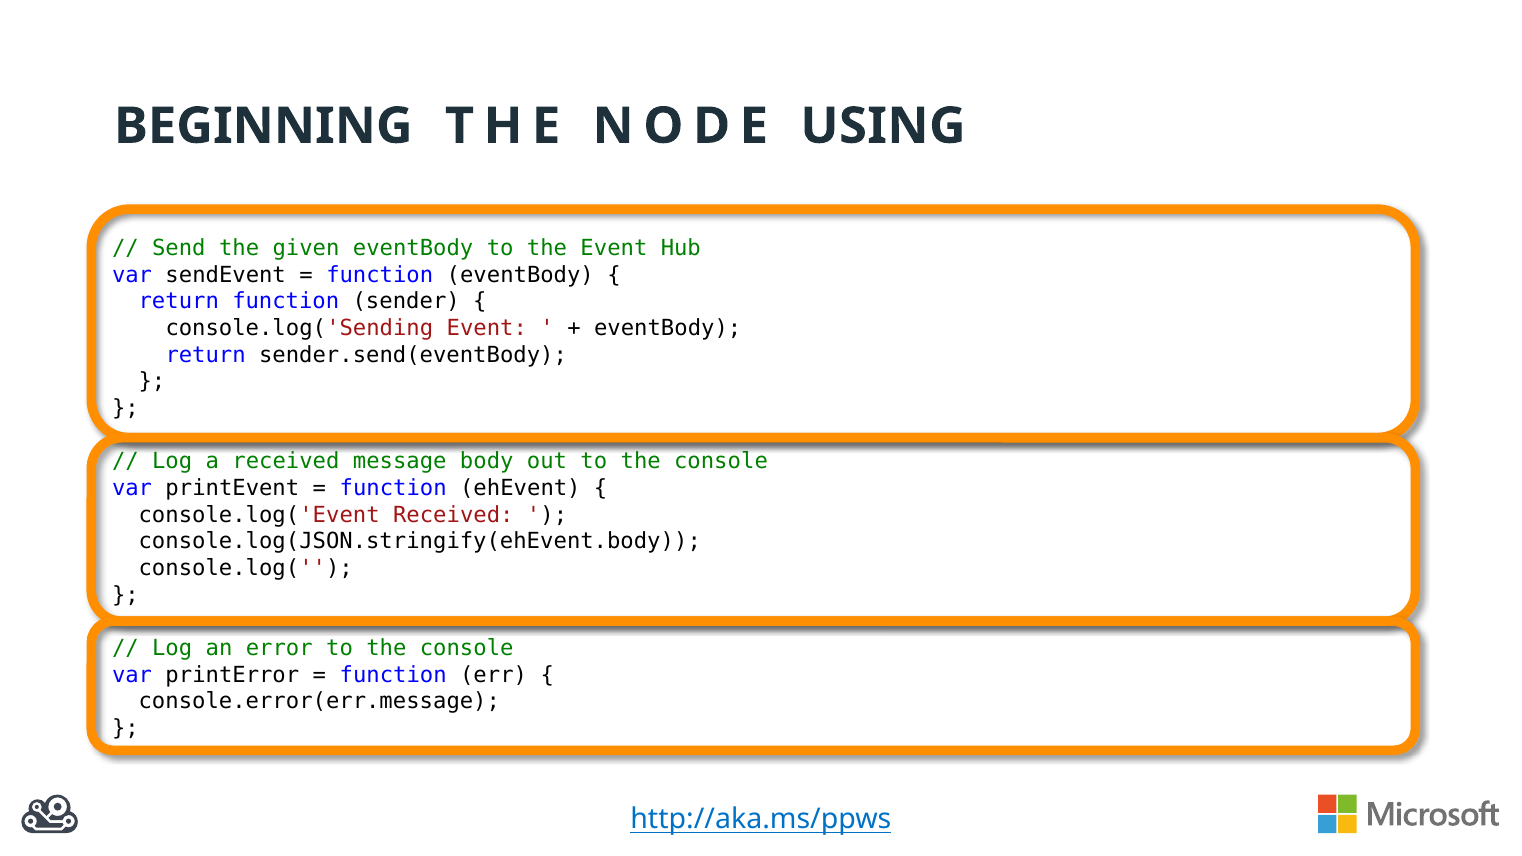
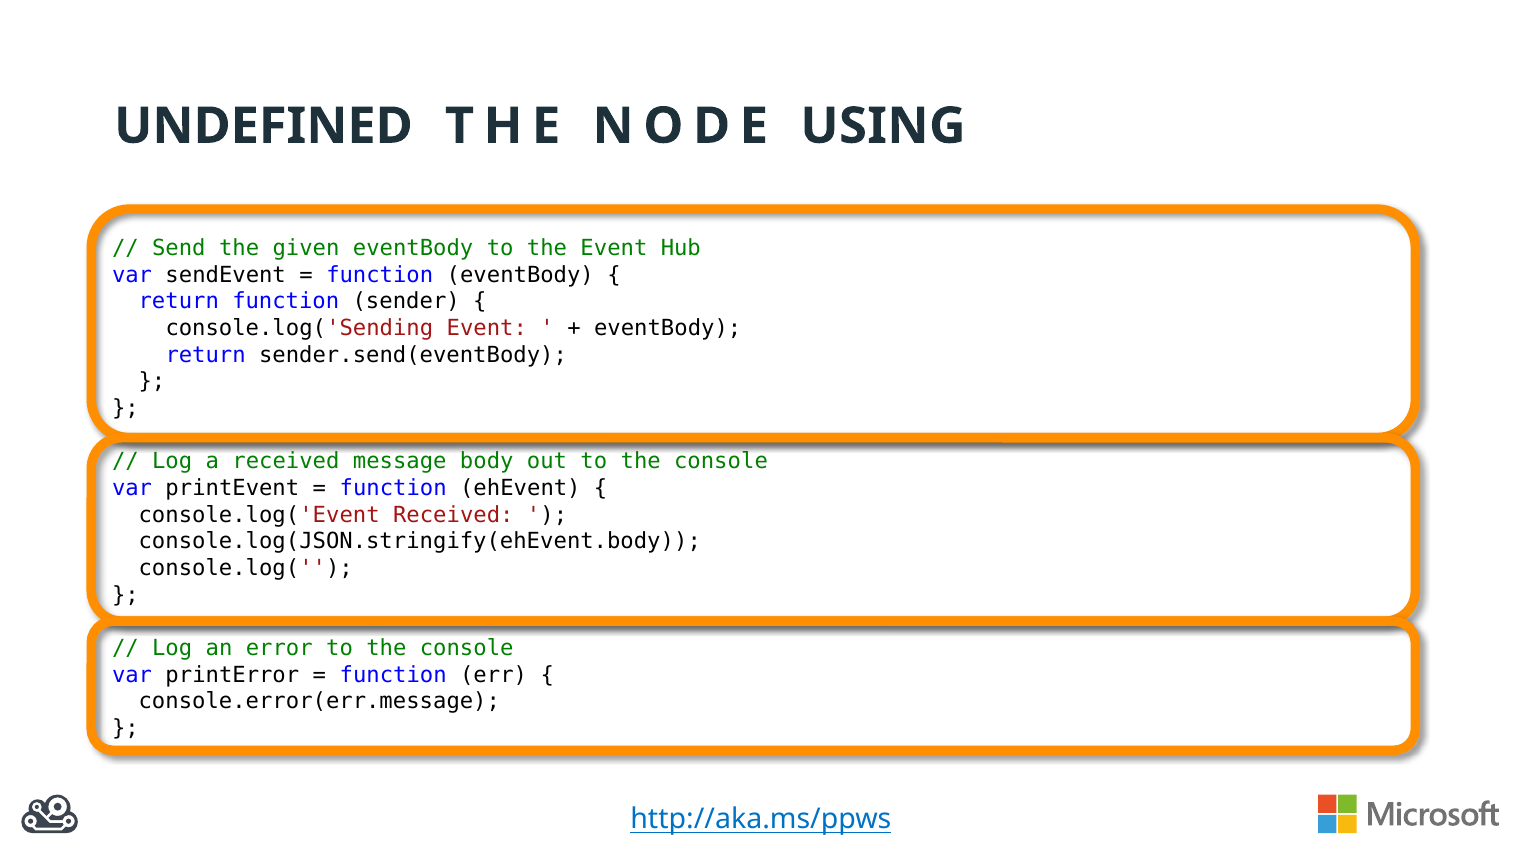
BEGINNING: BEGINNING -> UNDEFINED (263, 126)
